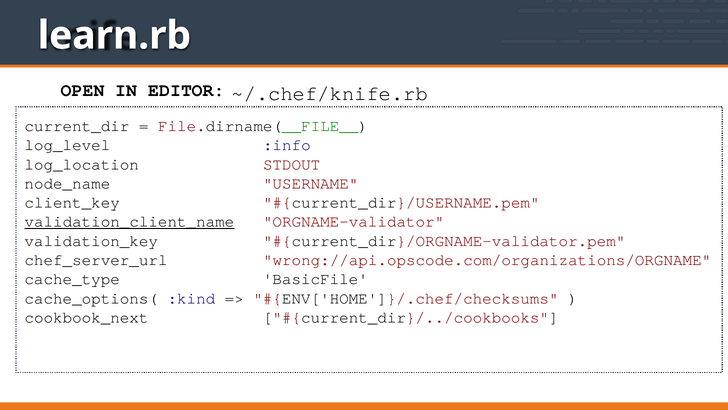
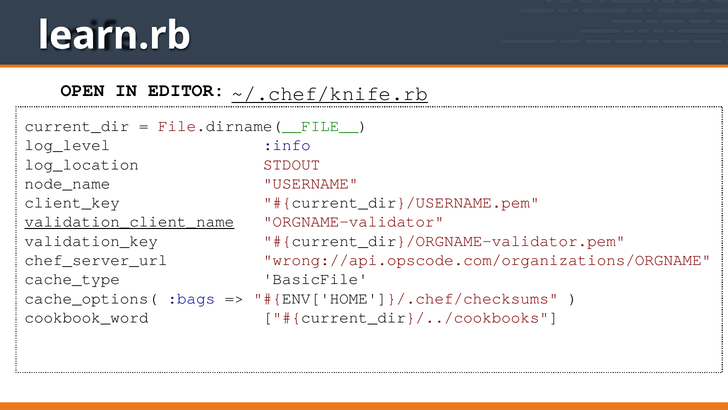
~/.chef/knife.rb underline: none -> present (330, 94)
:kind: :kind -> :bags (191, 298)
cookbook_next: cookbook_next -> cookbook_word (86, 317)
